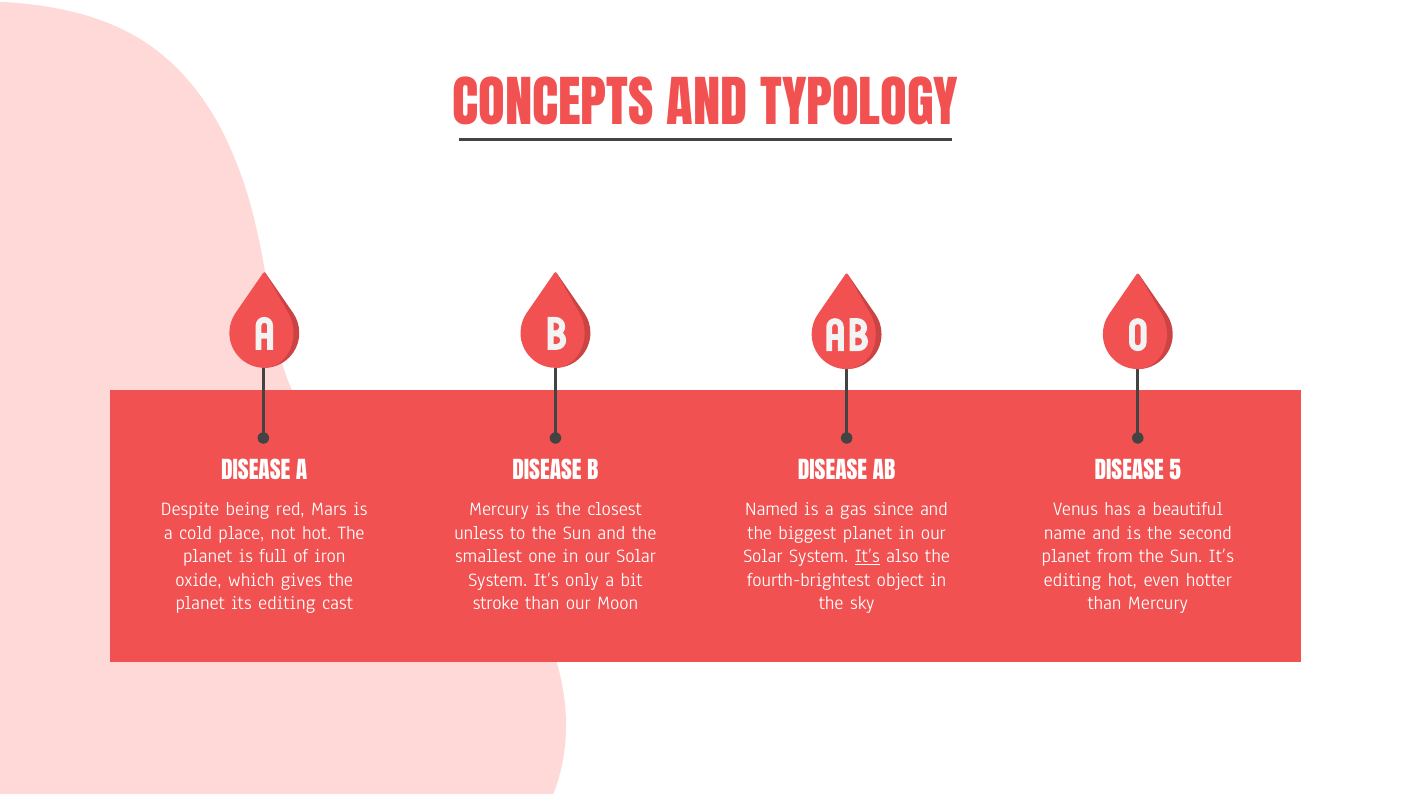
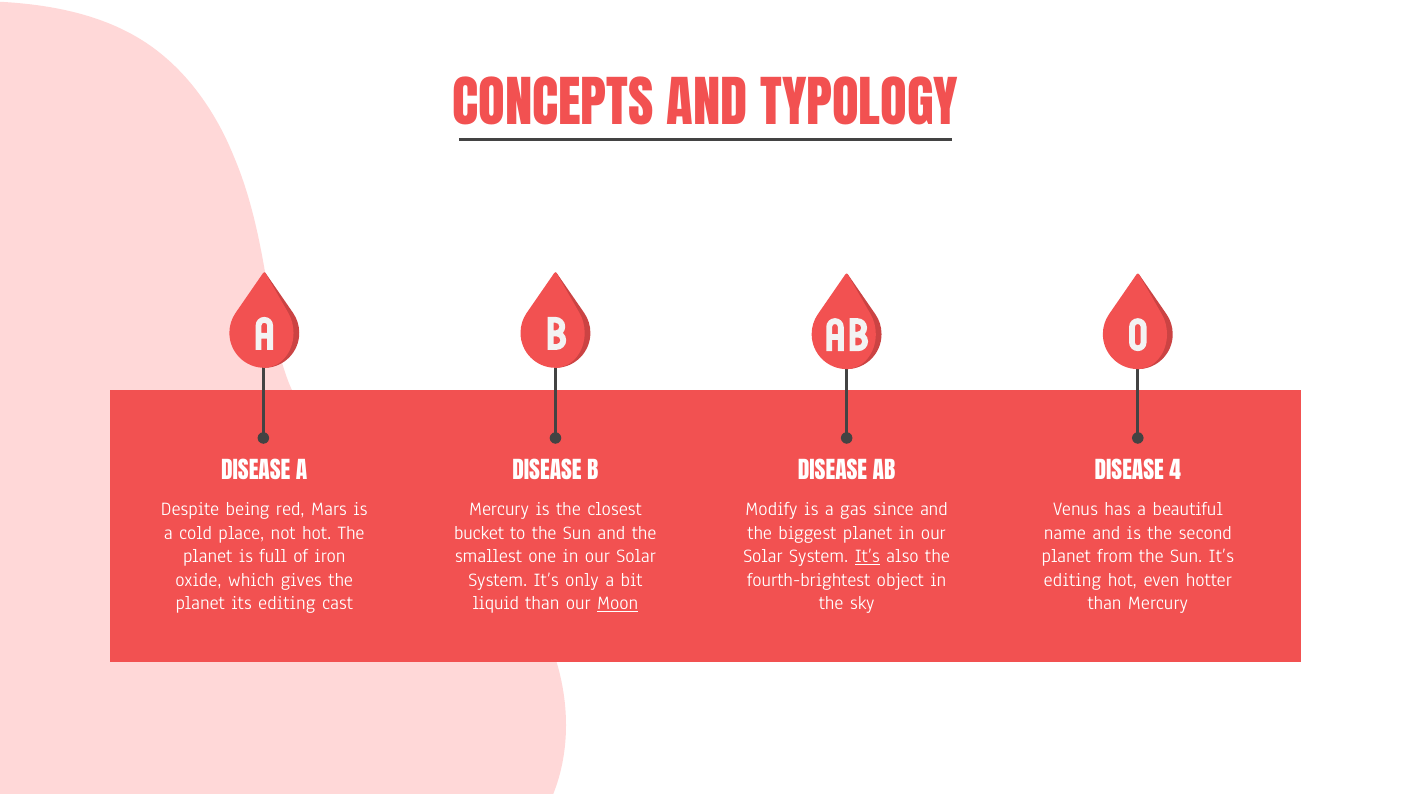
5: 5 -> 4 (1175, 471)
Named: Named -> Modify (772, 509)
unless: unless -> bucket (479, 533)
stroke: stroke -> liquid (496, 603)
Moon underline: none -> present (618, 603)
